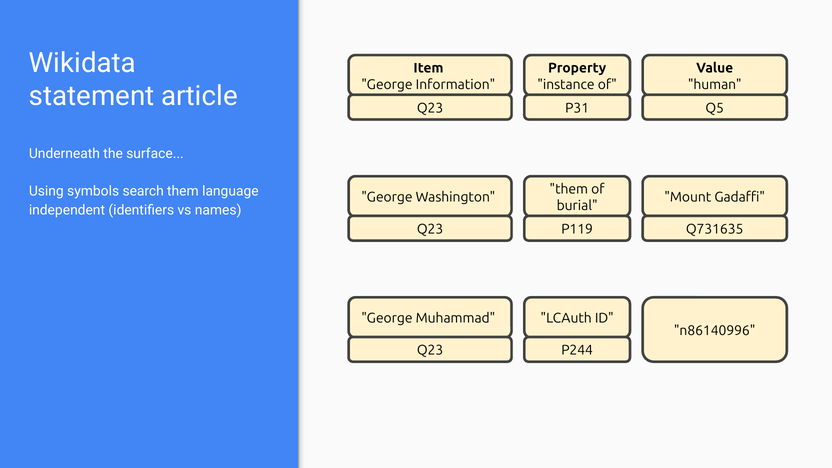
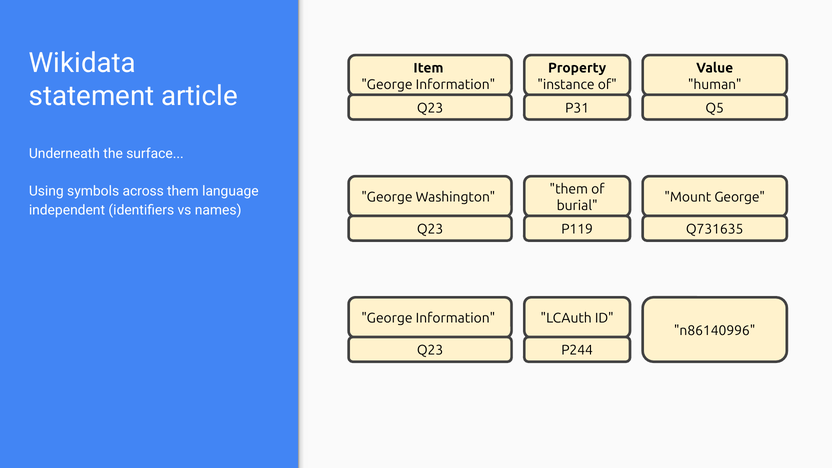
search: search -> across (143, 191)
Mount Gadaffi: Gadaffi -> George (740, 197)
Muhammad: Muhammad -> Information (455, 318)
